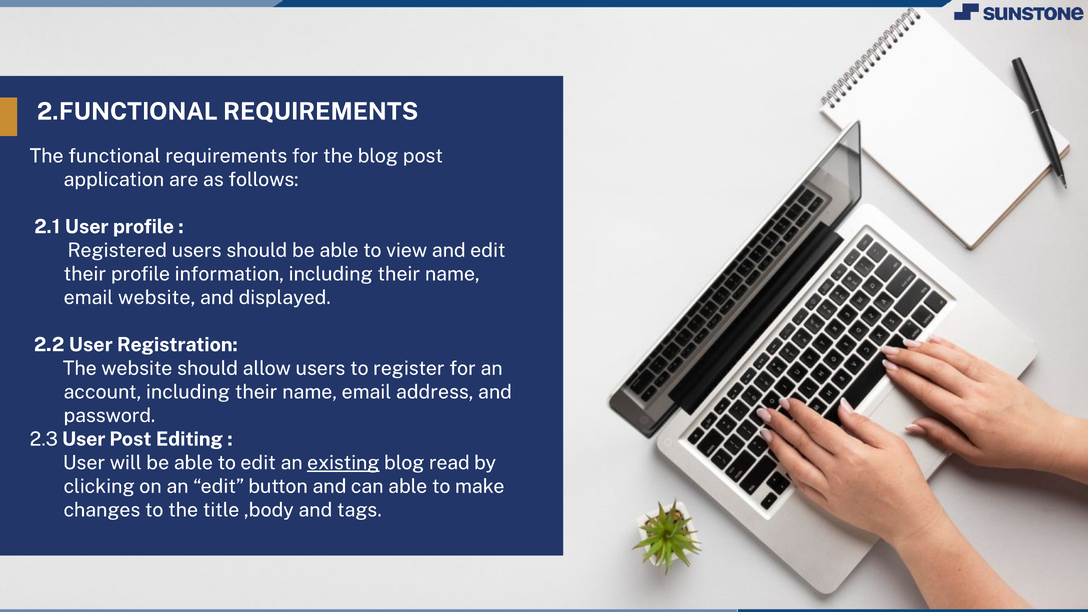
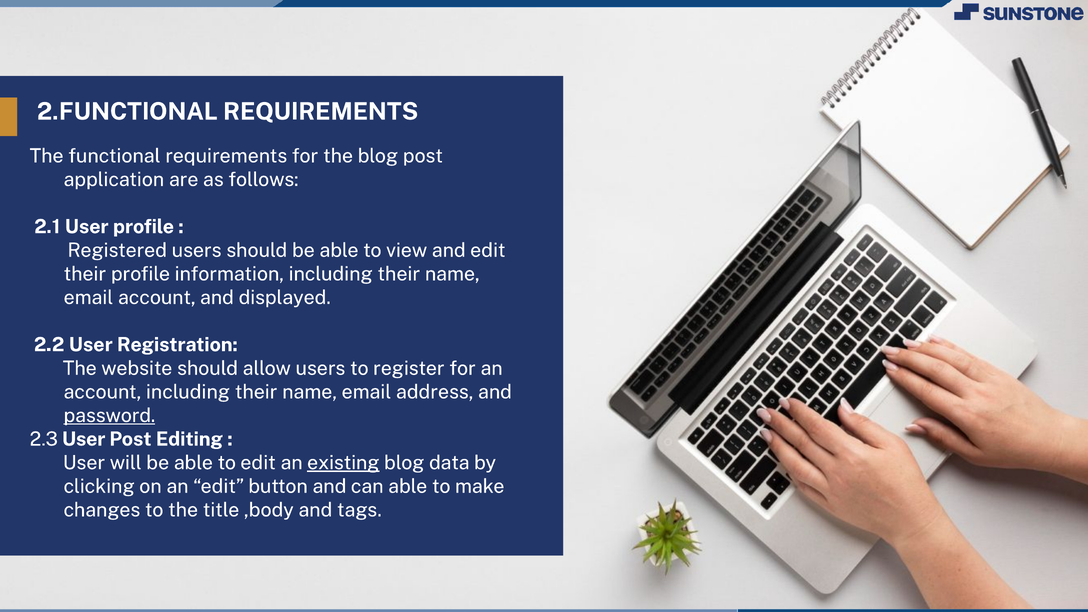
email website: website -> account (157, 298)
password underline: none -> present (109, 416)
read: read -> data (449, 463)
